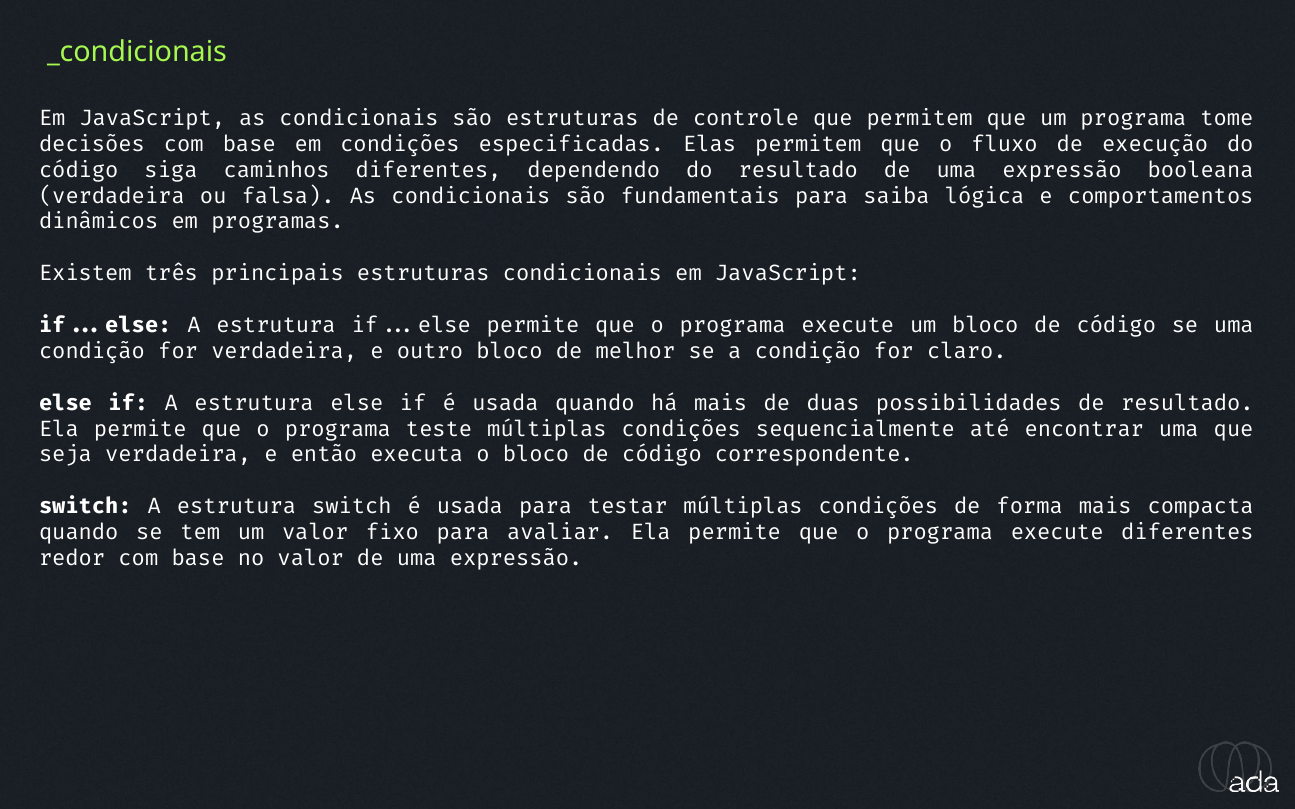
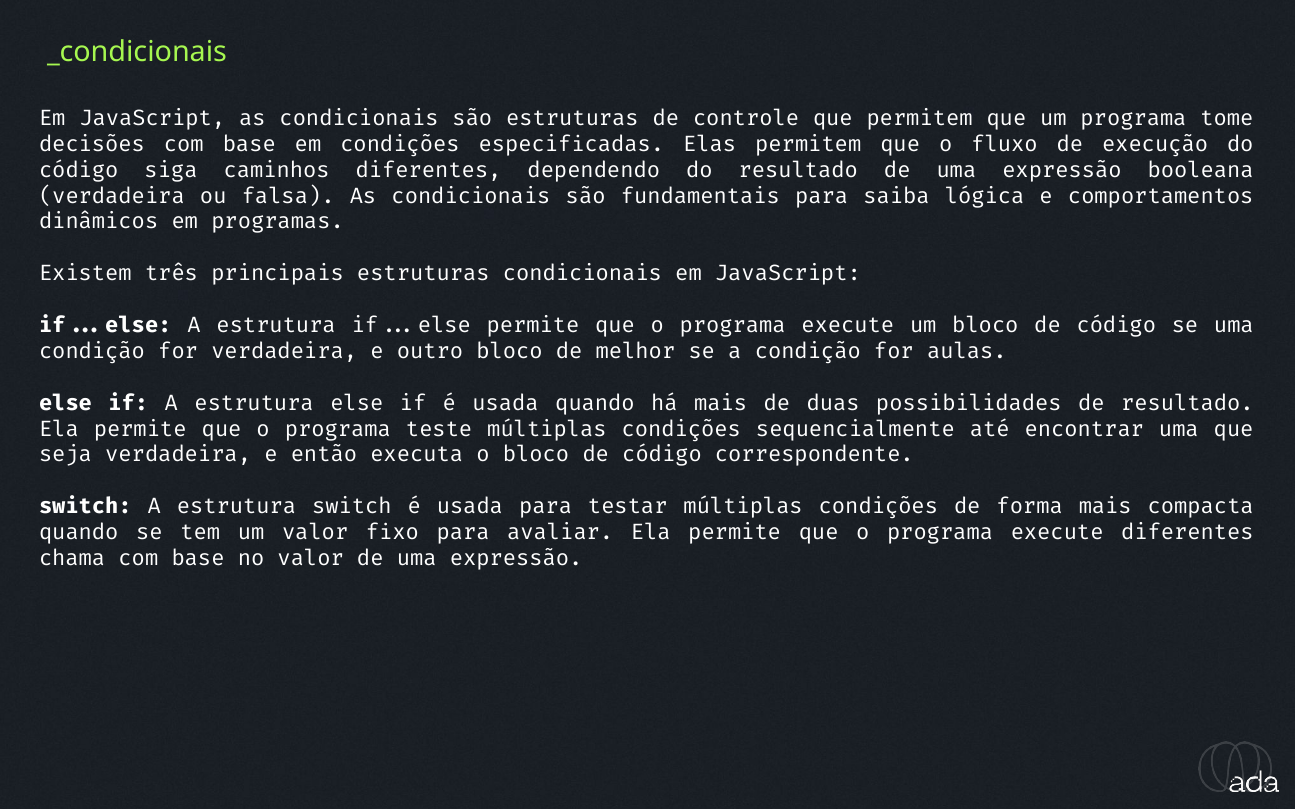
claro: claro -> aulas (967, 351)
redor: redor -> chama (72, 559)
